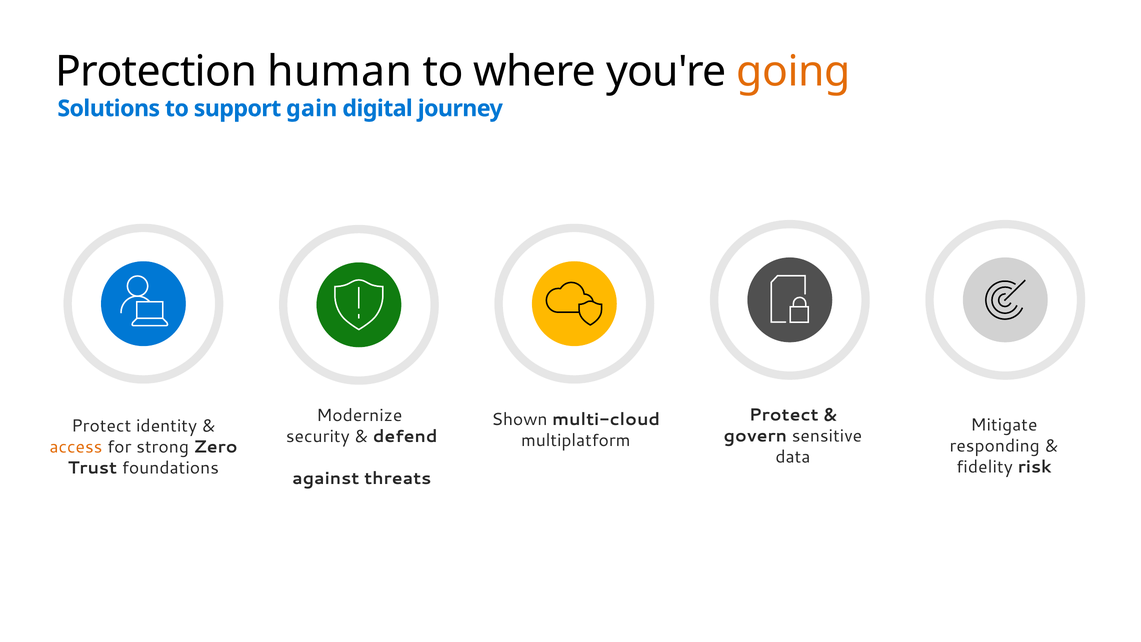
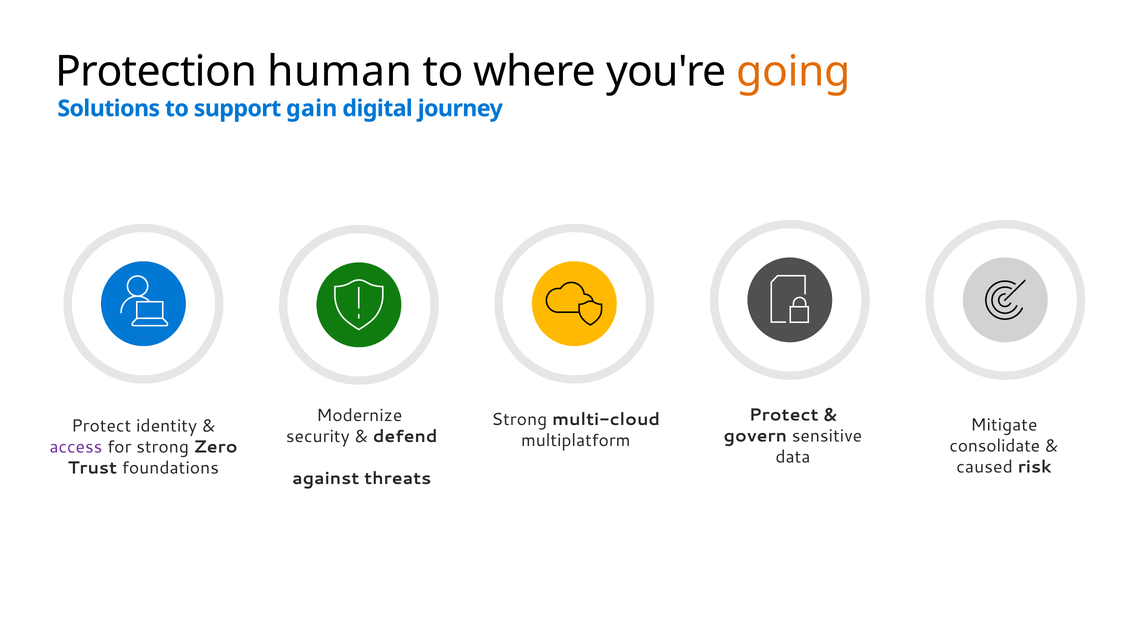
Shown: Shown -> Strong (519, 419)
responding: responding -> consolidate (995, 446)
access colour: orange -> purple (76, 447)
fidelity: fidelity -> caused (985, 467)
